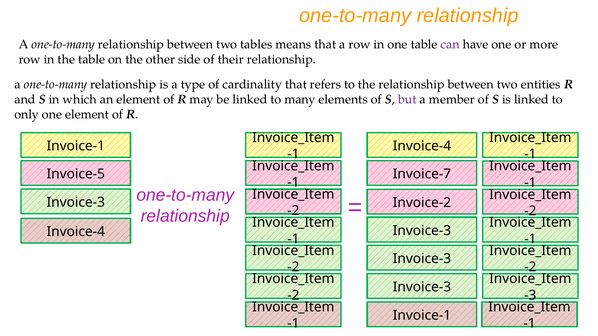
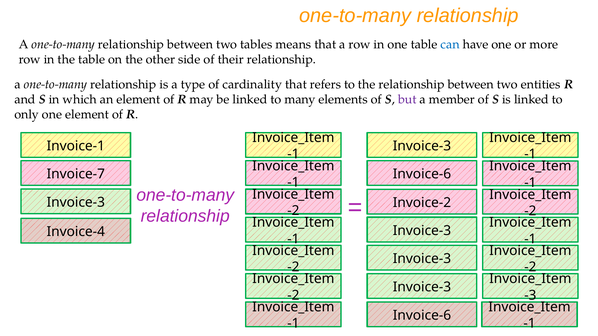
can colour: purple -> blue (450, 45)
Invoice-4: Invoice-4 -> Invoice-3 (422, 146)
Invoice-7: Invoice-7 -> Invoice-6 (422, 174)
Invoice-5: Invoice-5 -> Invoice-7 (76, 174)
Invoice-1: Invoice-1 -> Invoice-6 (422, 316)
